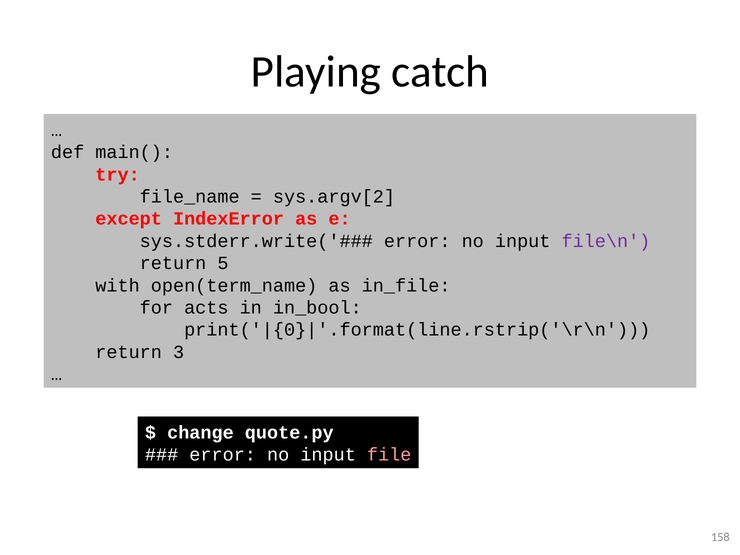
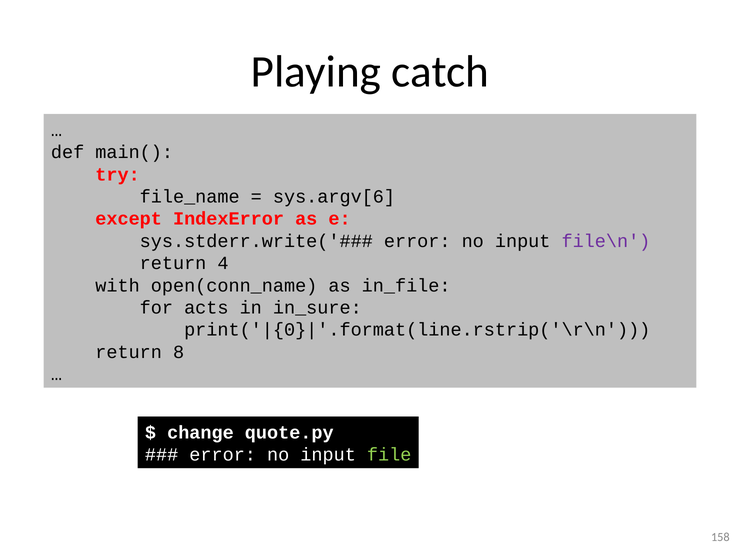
sys.argv[2: sys.argv[2 -> sys.argv[6 (334, 197)
5: 5 -> 4 (223, 263)
open(term_name: open(term_name -> open(conn_name (234, 285)
in_bool: in_bool -> in_sure (317, 308)
3: 3 -> 8 (179, 352)
file colour: pink -> light green (389, 455)
